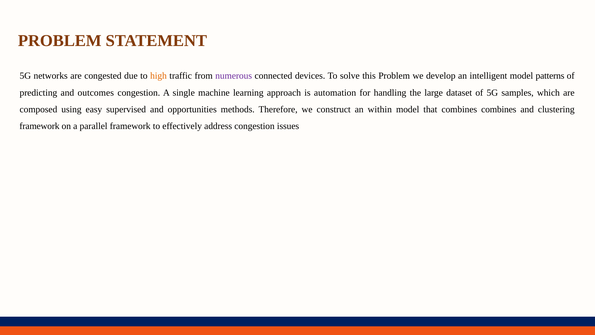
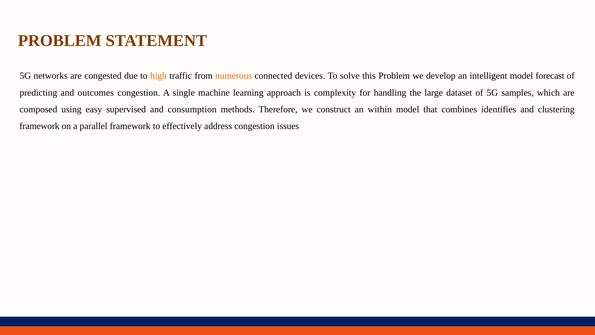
numerous colour: purple -> orange (234, 76)
patterns: patterns -> forecast (550, 76)
automation: automation -> complexity (335, 93)
opportunities: opportunities -> consumption (192, 109)
combines combines: combines -> identifies (499, 109)
